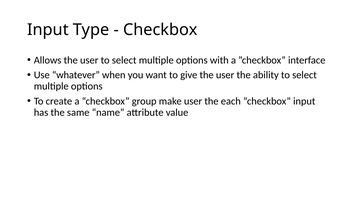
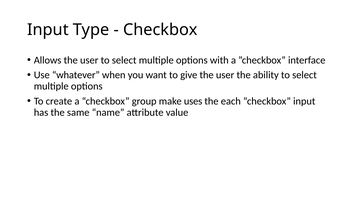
make user: user -> uses (193, 101)
